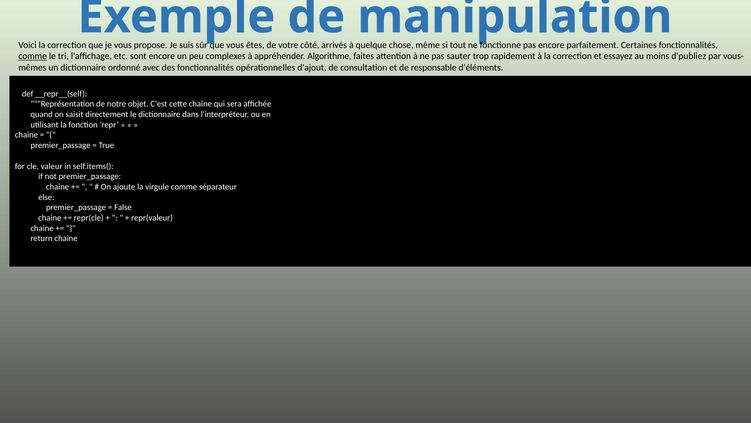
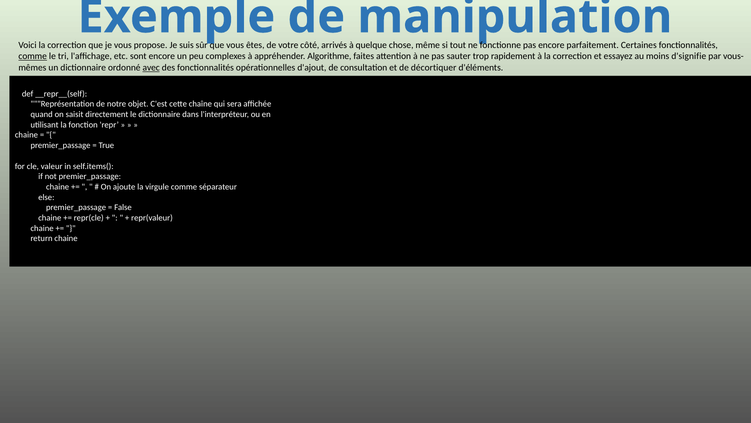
d'publiez: d'publiez -> d'signifie (689, 56)
avec underline: none -> present (151, 67)
responsable: responsable -> décortiquer (434, 67)
